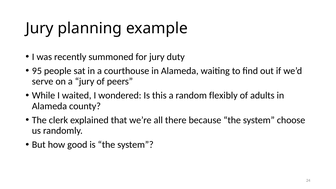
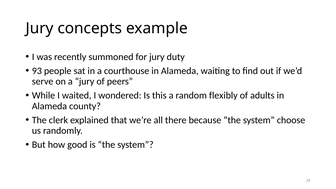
planning: planning -> concepts (90, 28)
95: 95 -> 93 (37, 71)
